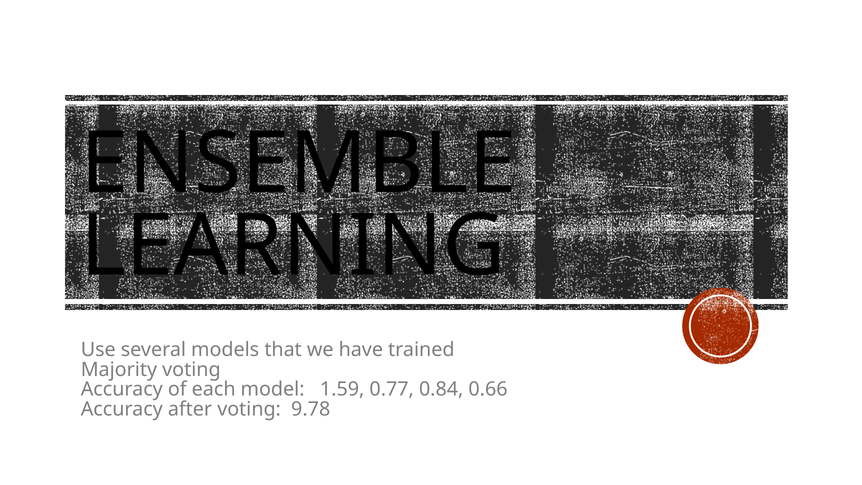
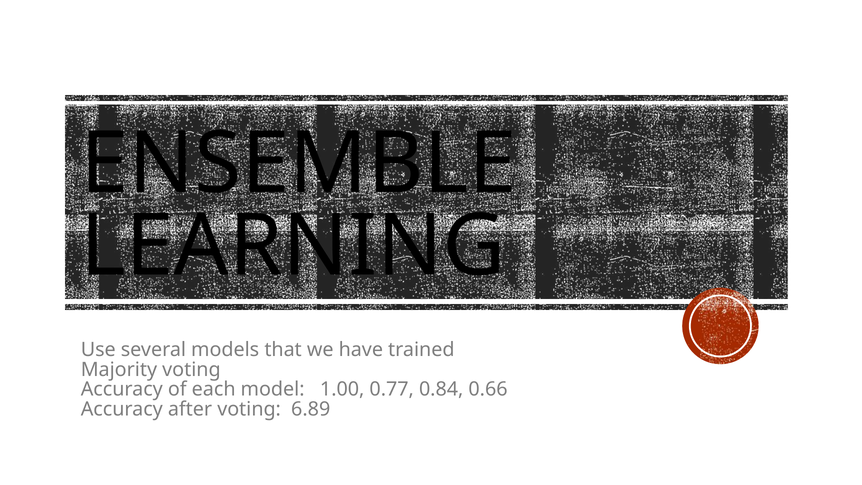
1.59: 1.59 -> 1.00 (342, 389)
9.78: 9.78 -> 6.89 (311, 409)
